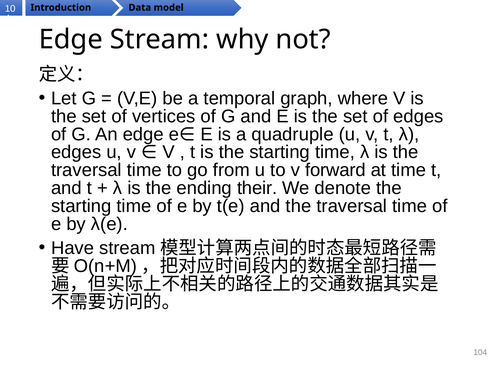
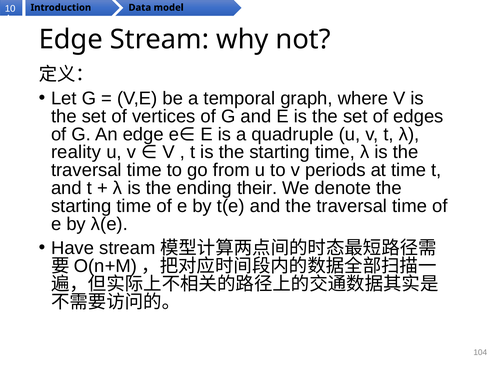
edges: edges -> reality (76, 152)
forward: forward -> periods (335, 170)
